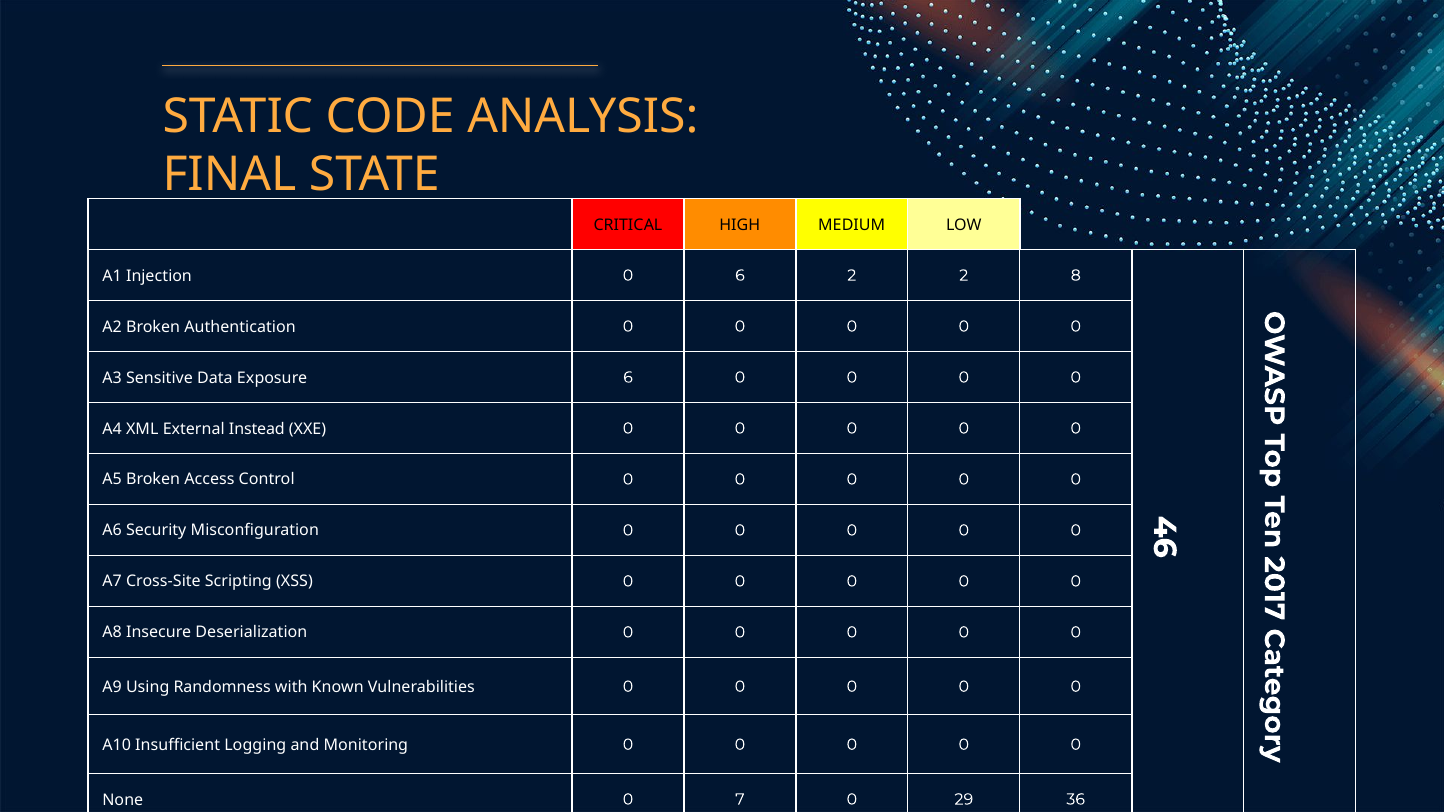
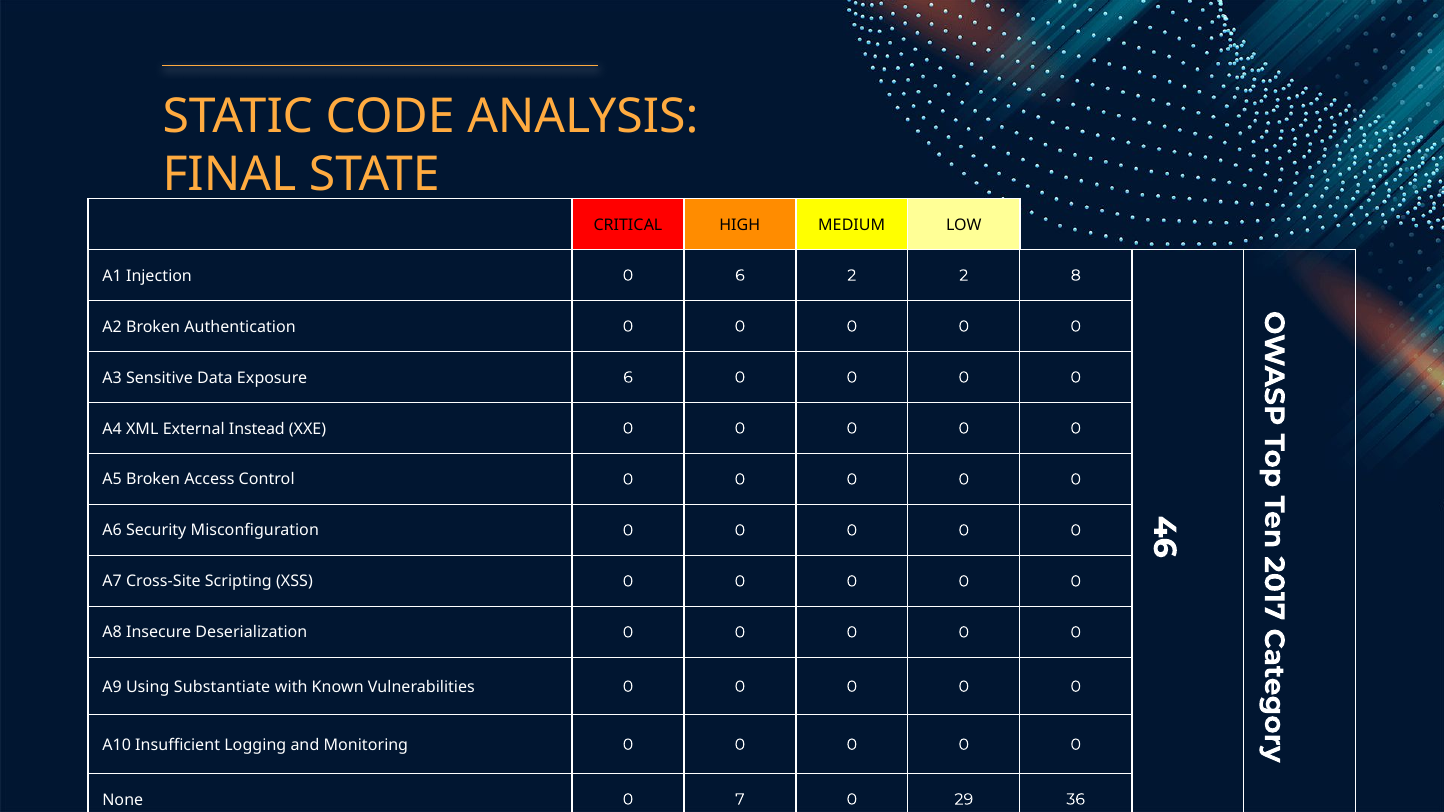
Randomness: Randomness -> Substantiate (222, 687)
